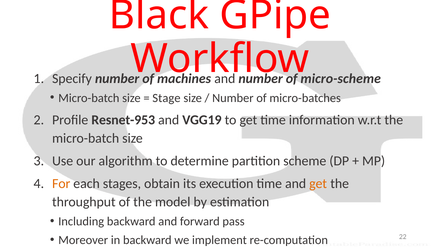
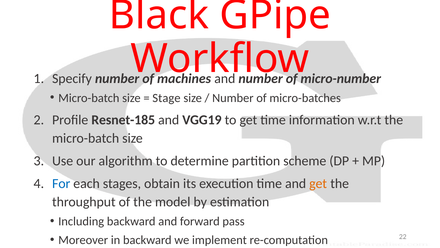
micro-scheme: micro-scheme -> micro-number (341, 78)
Resnet-953: Resnet-953 -> Resnet-185 (123, 120)
For colour: orange -> blue (61, 183)
